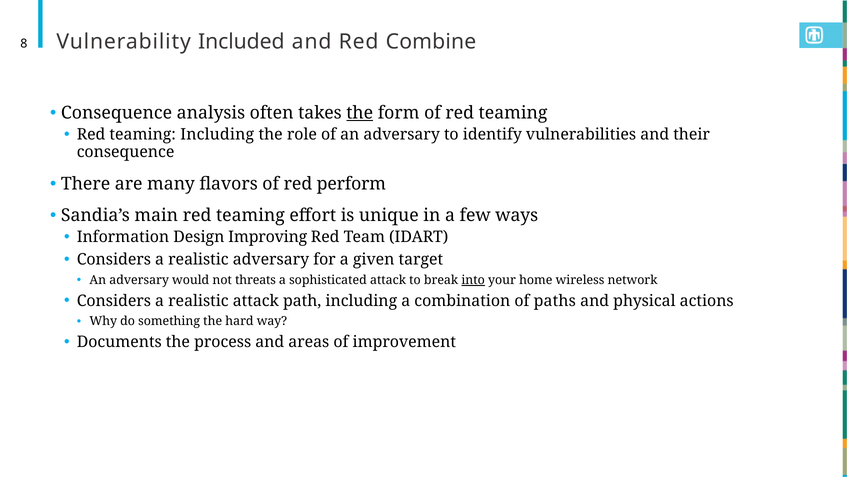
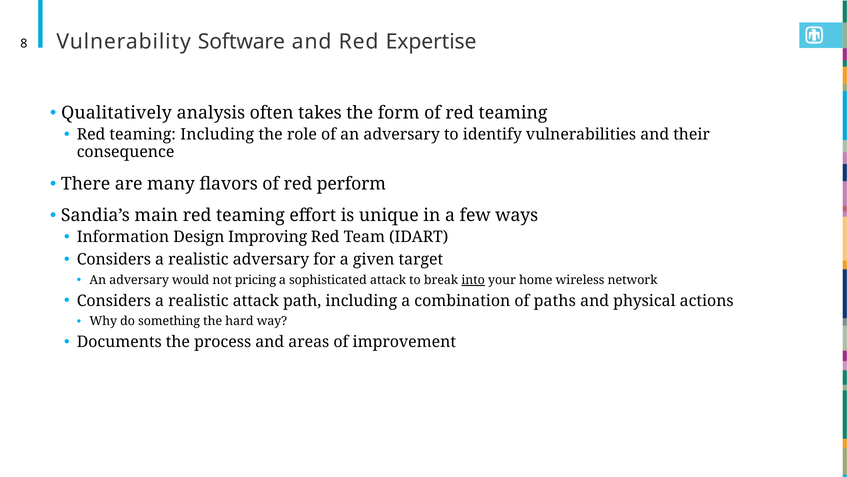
Included: Included -> Software (241, 42)
Combine: Combine -> Expertise (431, 42)
Consequence: Consequence -> Qualitatively (116, 113)
the underline: present -> none (360, 113)
threats: threats -> pricing (256, 280)
